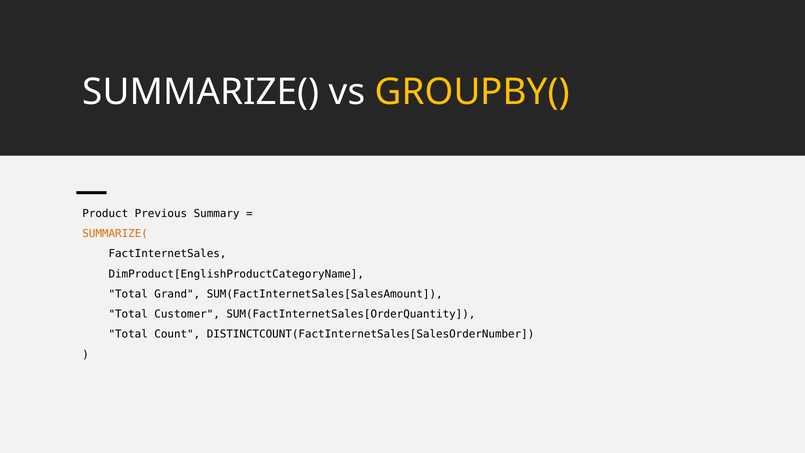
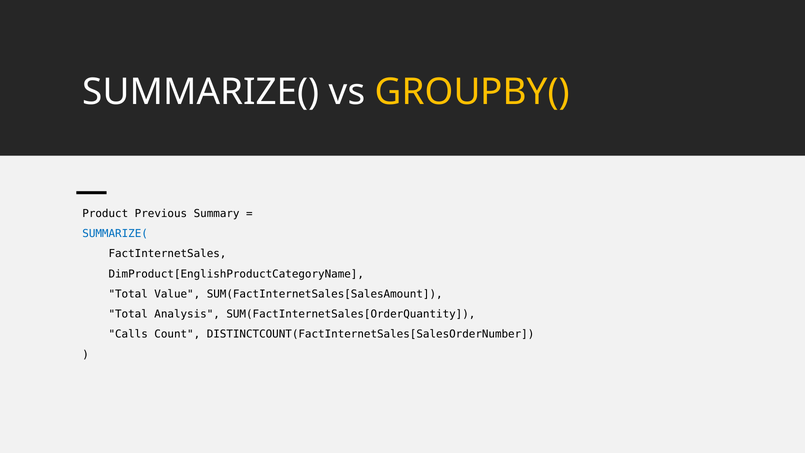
SUMMARIZE( colour: orange -> blue (115, 234)
Grand: Grand -> Value (177, 294)
Customer: Customer -> Analysis (187, 314)
Total: Total -> Calls (128, 334)
